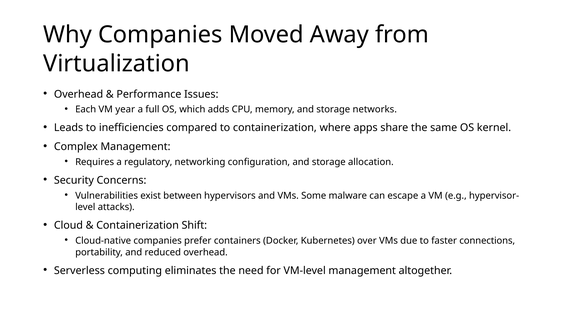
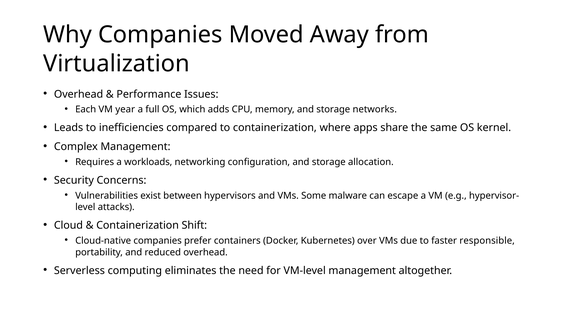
regulatory: regulatory -> workloads (148, 162)
connections: connections -> responsible (487, 240)
